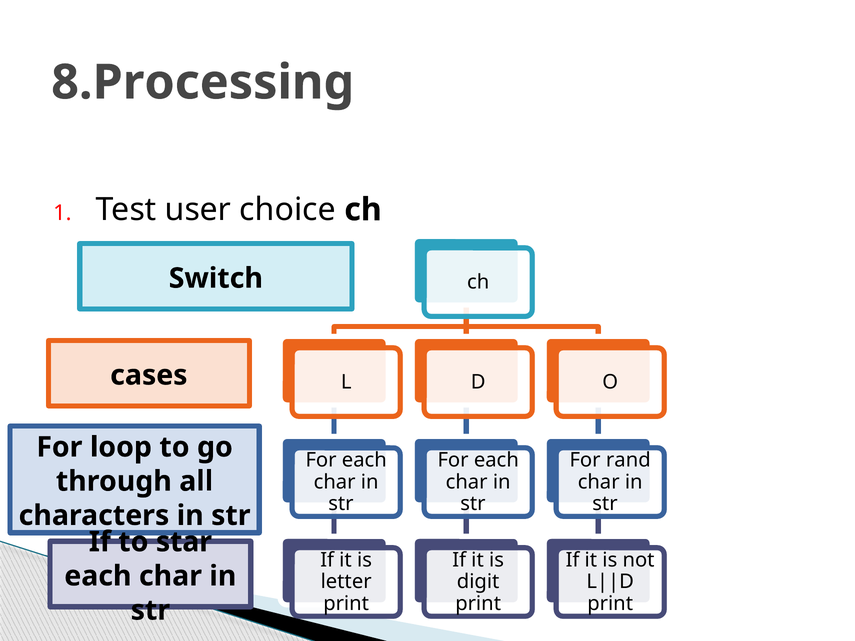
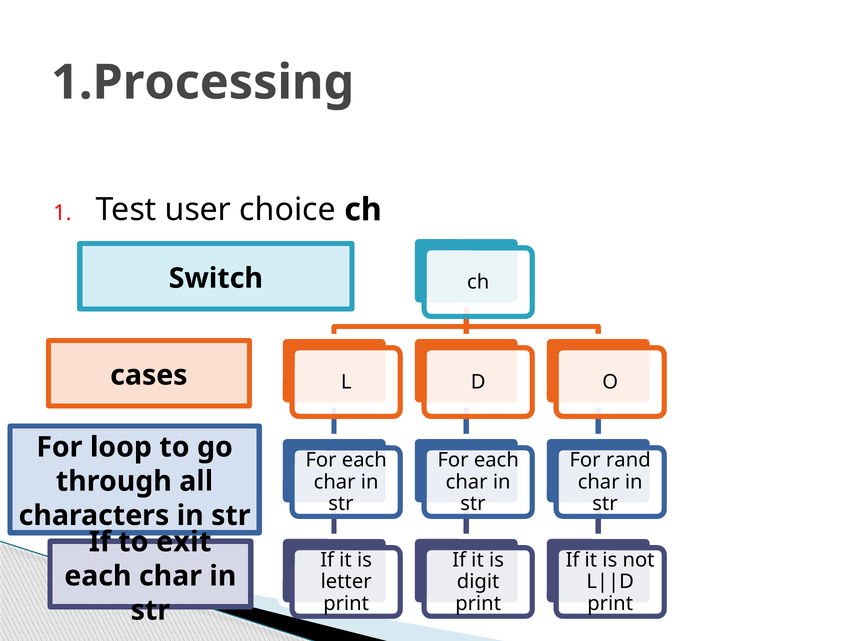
8.Processing: 8.Processing -> 1.Processing (203, 82)
star: star -> exit (184, 542)
